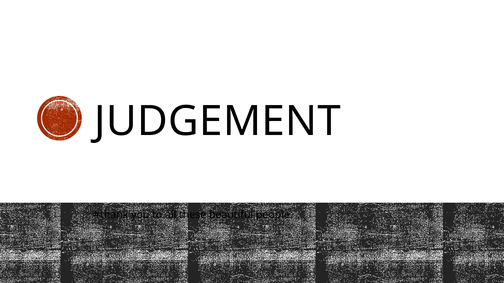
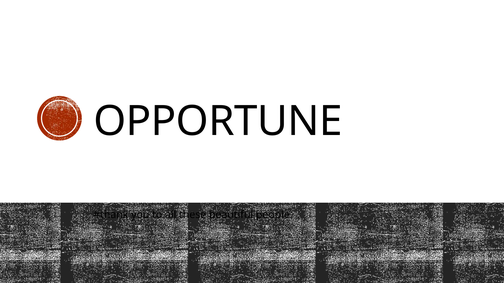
JUDGEMENT: JUDGEMENT -> OPPORTUNE (218, 122)
